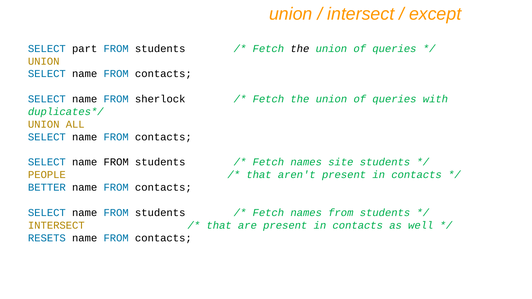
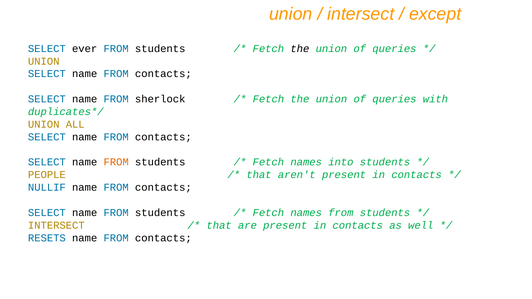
part: part -> ever (85, 49)
FROM colour: black -> orange (116, 162)
site: site -> into (341, 162)
BETTER: BETTER -> NULLIF (47, 188)
